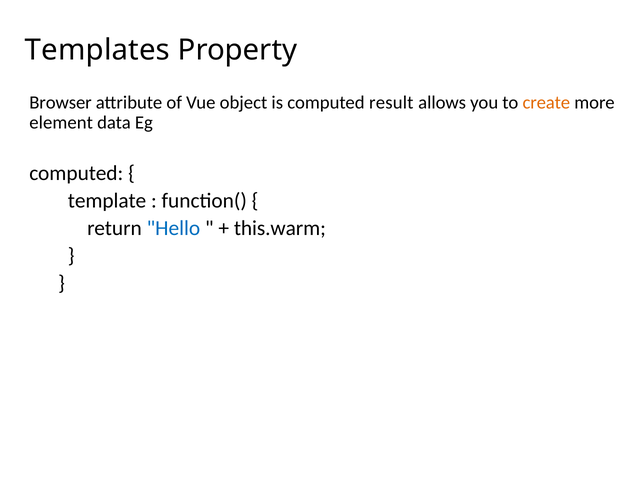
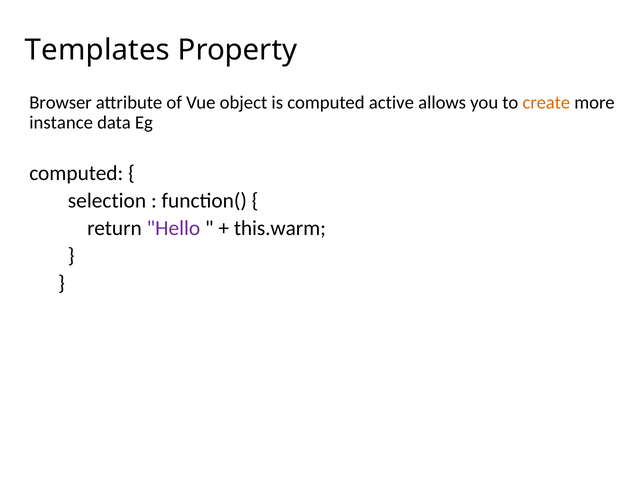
result: result -> active (391, 103)
element: element -> instance (61, 123)
template: template -> selection (107, 201)
Hello colour: blue -> purple (173, 228)
